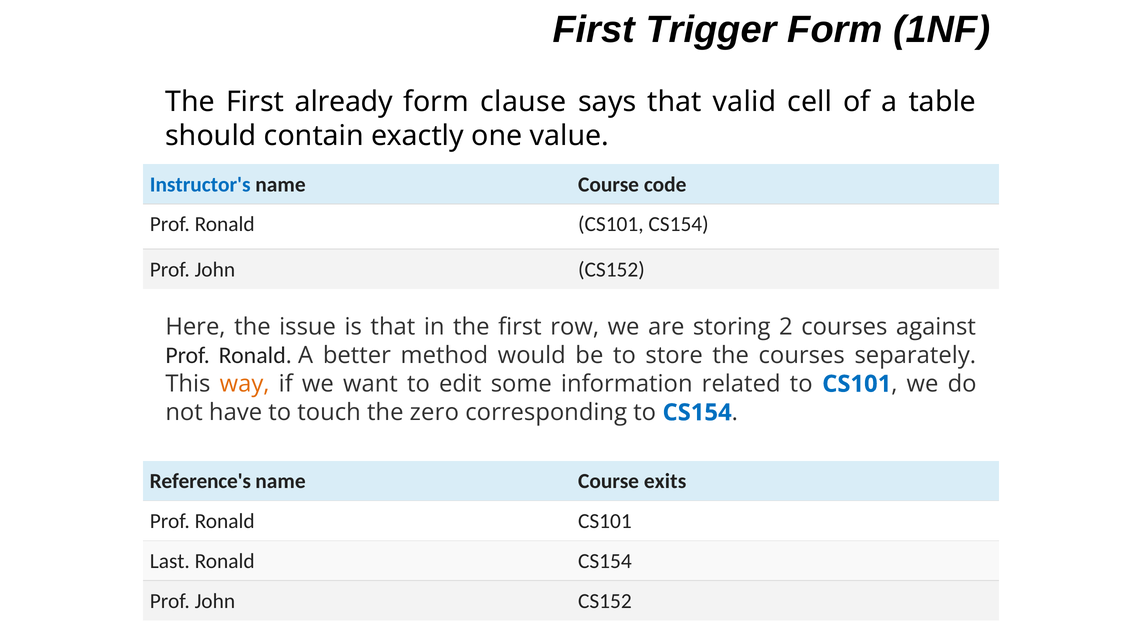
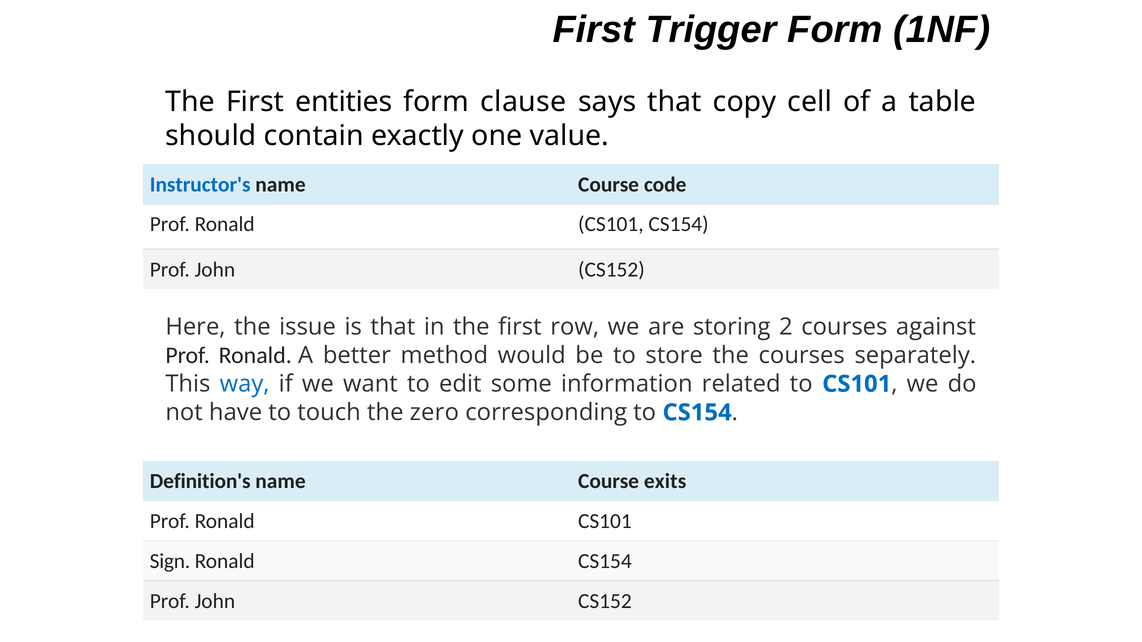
already: already -> entities (344, 102)
valid: valid -> copy (744, 102)
way colour: orange -> blue (245, 384)
Reference's: Reference's -> Definition's (200, 482)
Last: Last -> Sign (170, 562)
